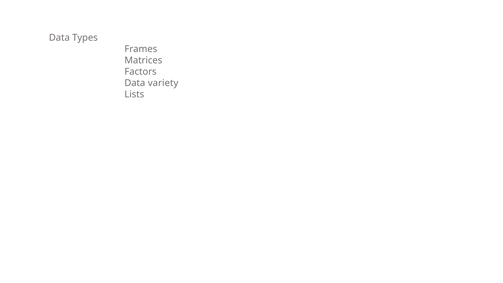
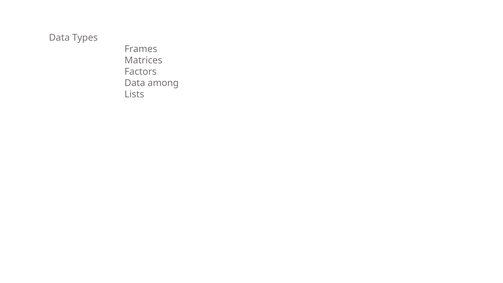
variety: variety -> among (163, 83)
